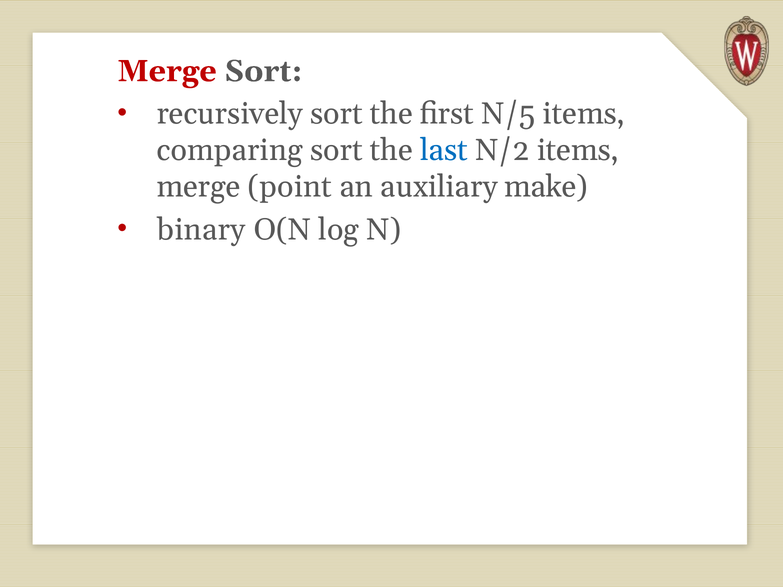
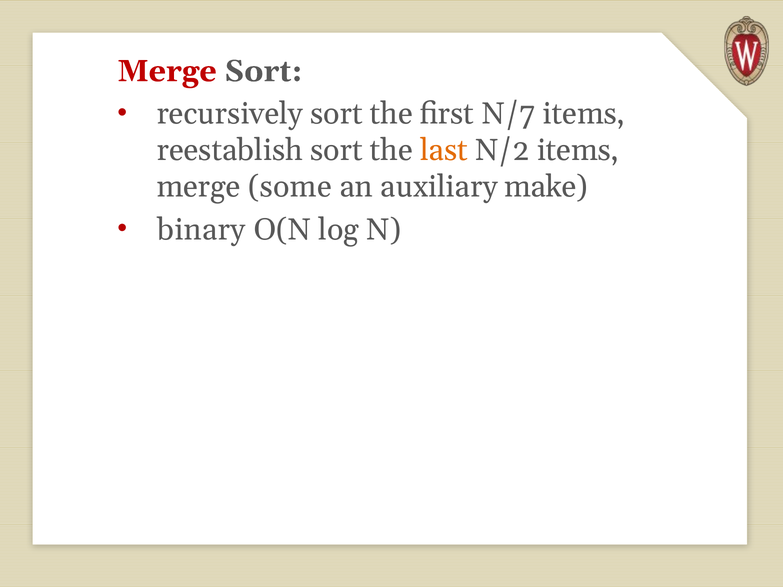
N/5: N/5 -> N/7 (508, 114)
comparing: comparing -> reestablish (230, 150)
last colour: blue -> orange (444, 150)
point: point -> some (290, 187)
